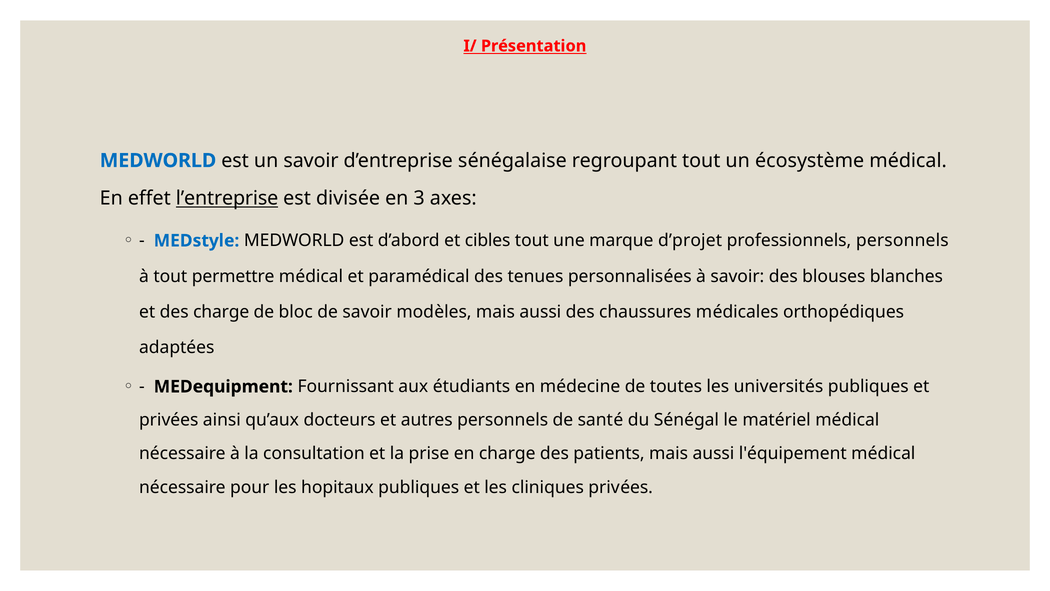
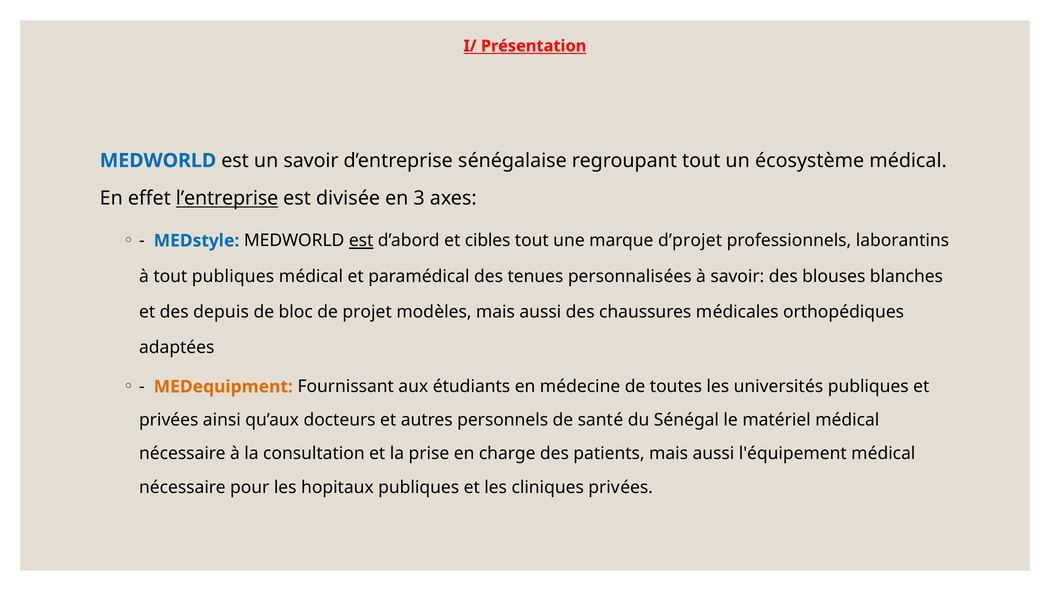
est underline: none -> present (361, 241)
professionnels personnels: personnels -> laborantins (902, 241)
tout permettre: permettre -> publiques (233, 276)
des charge: charge -> depuis (221, 312)
de savoir: savoir -> projet (367, 312)
MEDequipment colour: black -> orange (223, 386)
